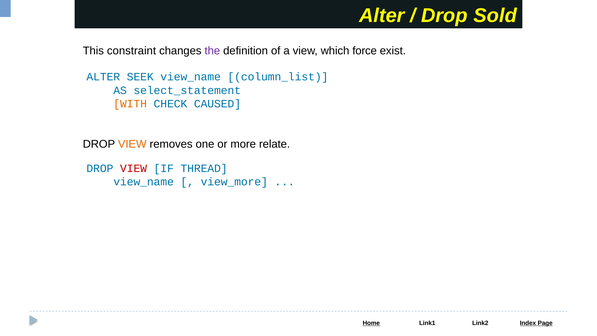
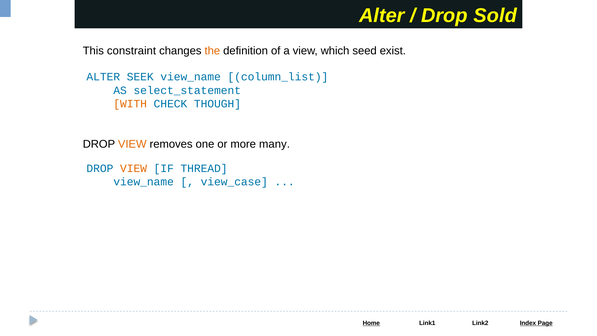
the colour: purple -> orange (212, 51)
force: force -> seed (365, 51)
CAUSED: CAUSED -> THOUGH (217, 104)
relate: relate -> many (274, 144)
VIEW colour: red -> orange (134, 168)
view_more: view_more -> view_case (234, 182)
